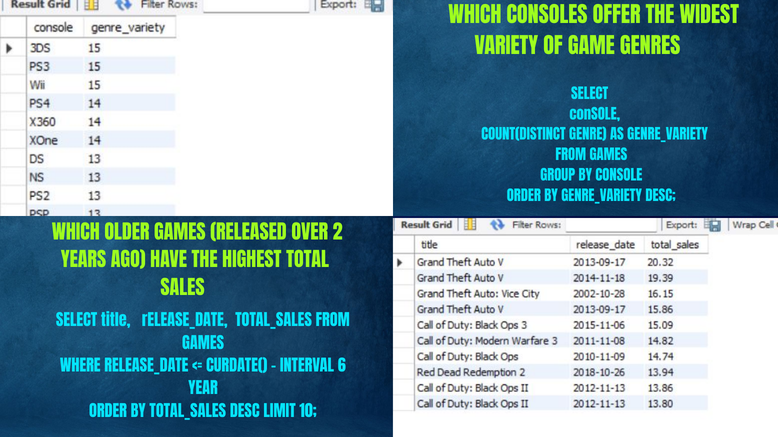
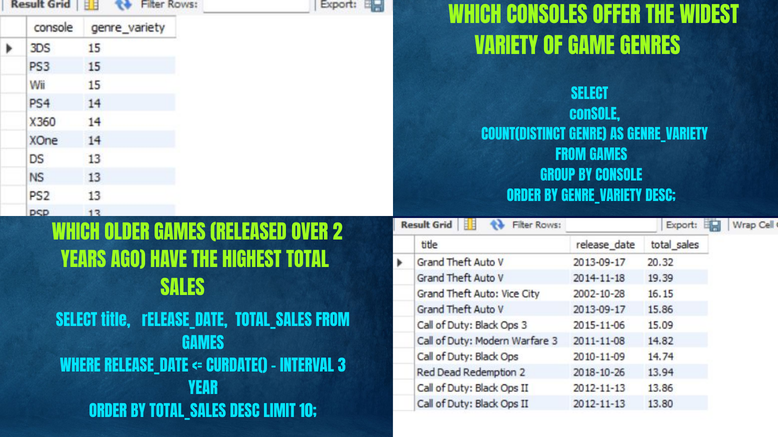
6: 6 -> 3 (342, 367)
